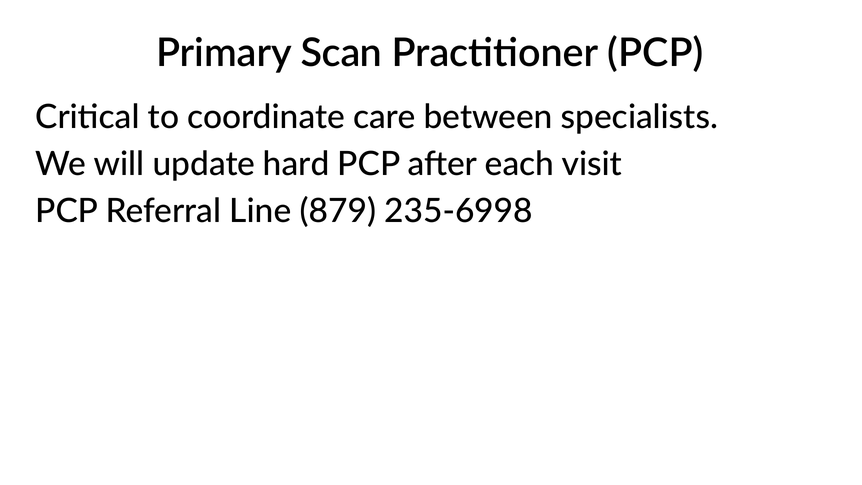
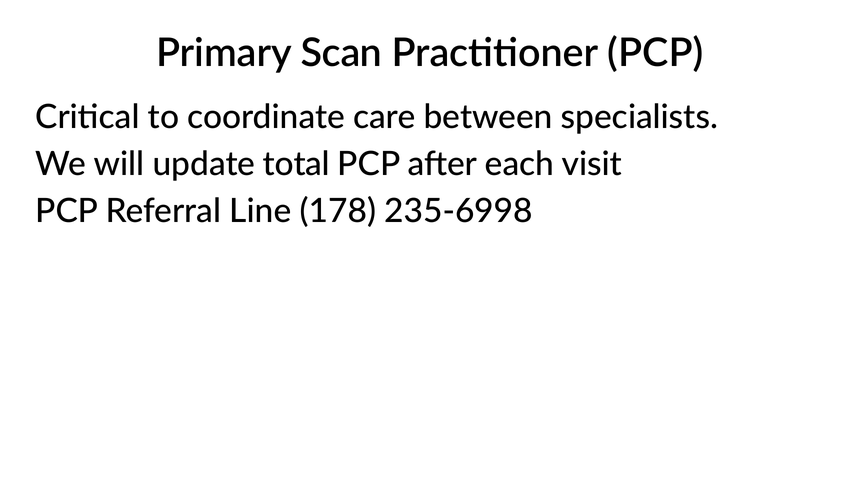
hard: hard -> total (296, 164)
879: 879 -> 178 (338, 211)
